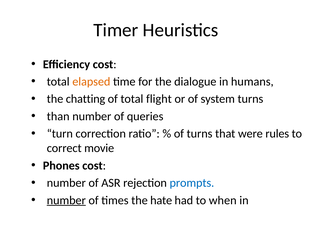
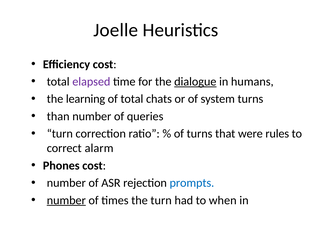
Timer: Timer -> Joelle (116, 30)
elapsed colour: orange -> purple (91, 82)
dialogue underline: none -> present (195, 82)
chatting: chatting -> learning (86, 99)
flight: flight -> chats (159, 99)
movie: movie -> alarm (99, 148)
the hate: hate -> turn (161, 200)
